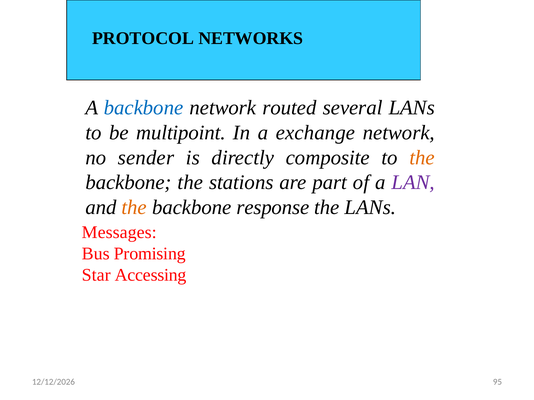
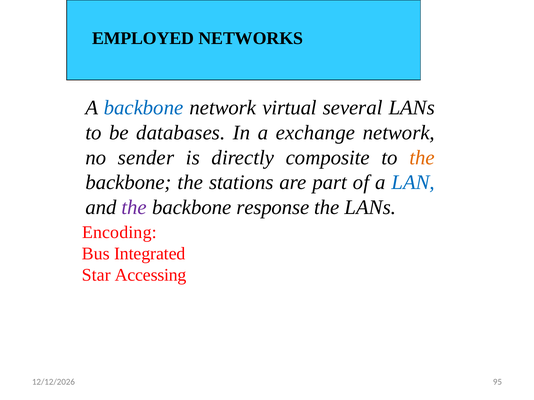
PROTOCOL: PROTOCOL -> EMPLOYED (143, 38)
routed: routed -> virtual (290, 108)
multipoint: multipoint -> databases (181, 133)
LAN colour: purple -> blue (413, 183)
the colour: orange -> purple (134, 208)
Messages: Messages -> Encoding (119, 233)
Promising: Promising -> Integrated (150, 254)
